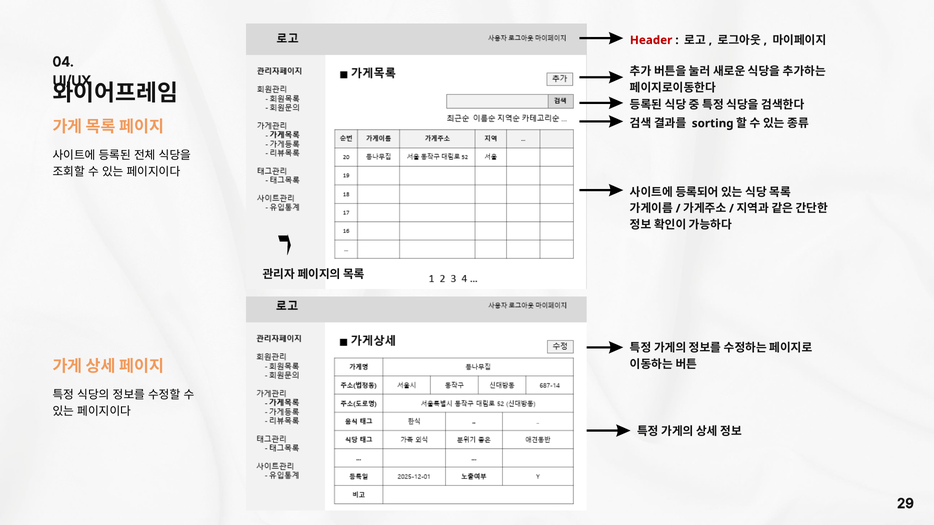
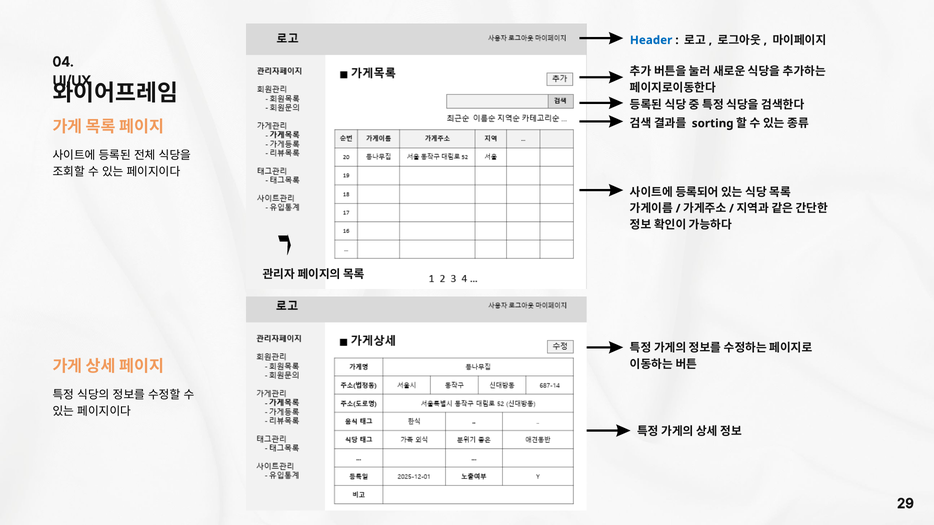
Header colour: red -> blue (651, 40)
